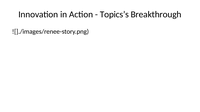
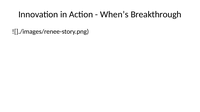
Topics’s: Topics’s -> When’s (114, 15)
